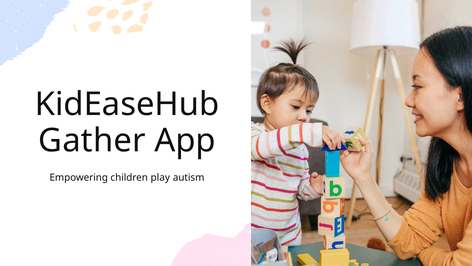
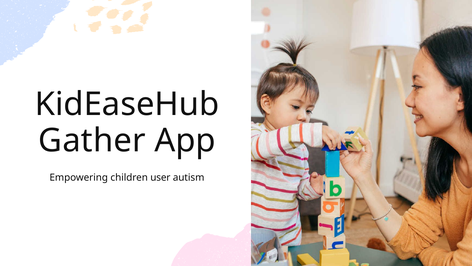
play: play -> user (160, 177)
